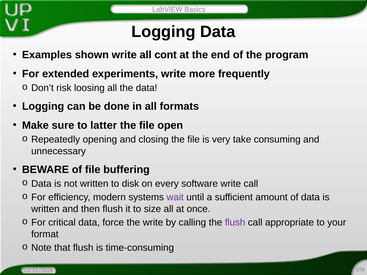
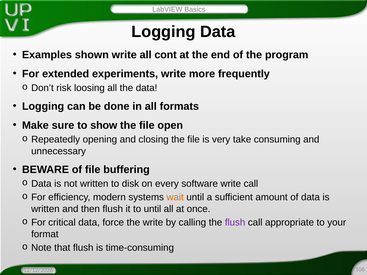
latter: latter -> show (104, 125)
wait colour: purple -> orange (175, 197)
to size: size -> until (152, 209)
